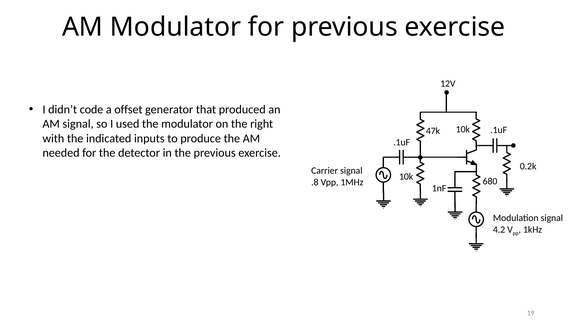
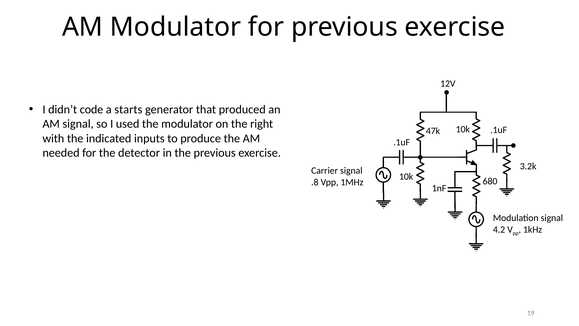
offset: offset -> starts (128, 109)
0.2k: 0.2k -> 3.2k (528, 166)
